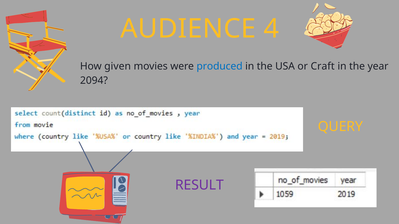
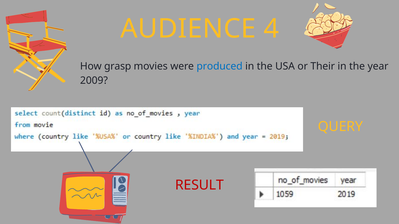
given: given -> grasp (118, 66)
Craft: Craft -> Their (323, 66)
2094: 2094 -> 2009 (94, 81)
RESULT colour: purple -> red (199, 185)
